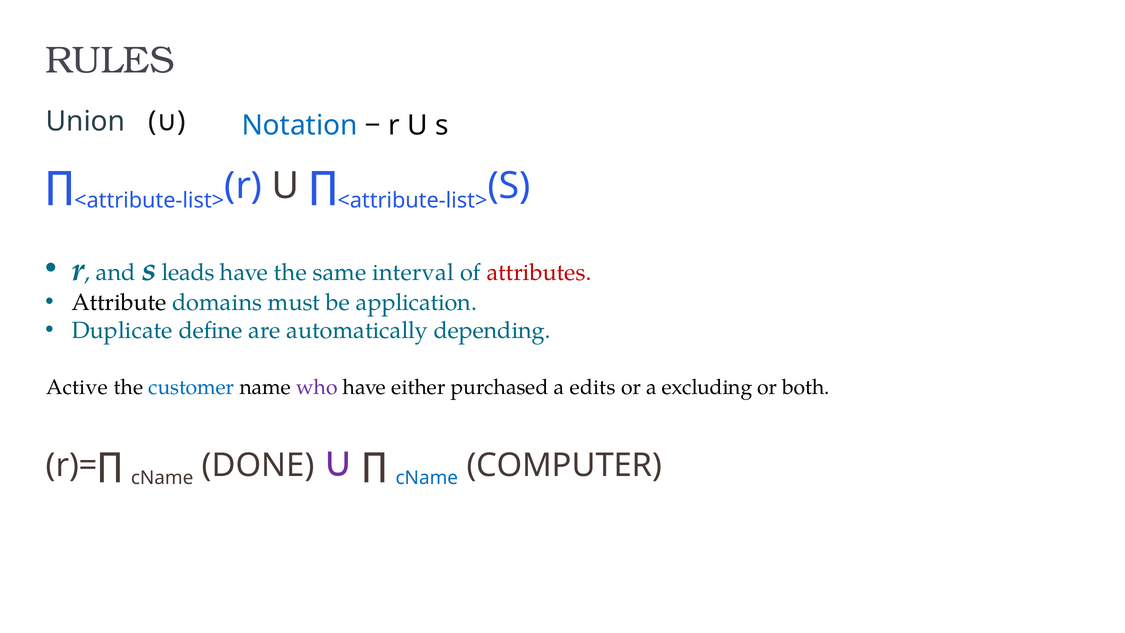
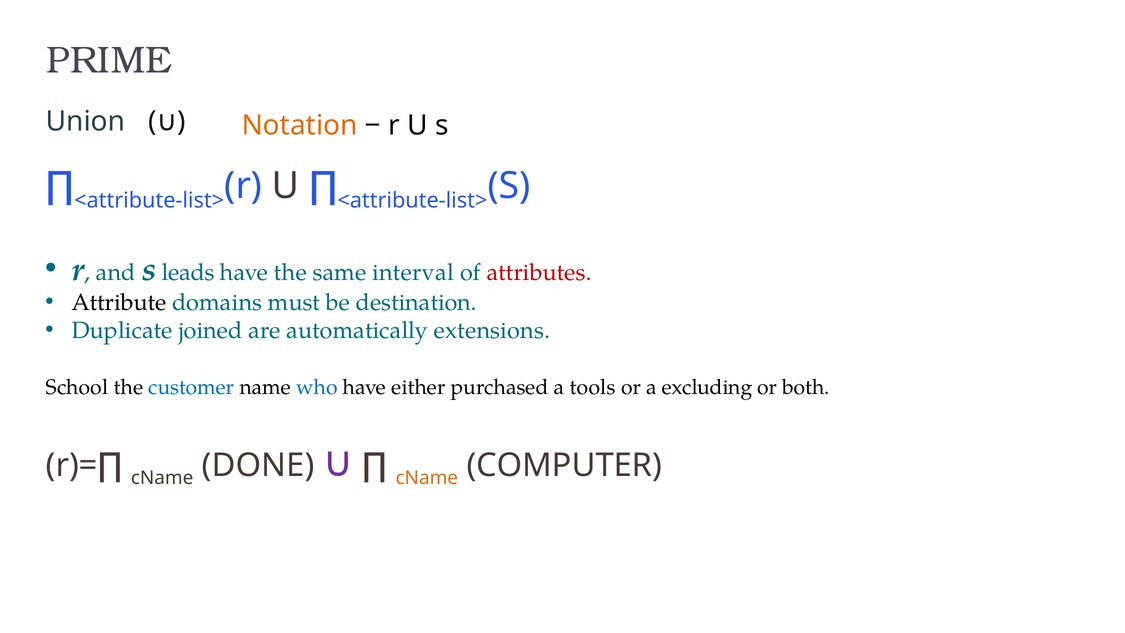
RULES: RULES -> PRIME (109, 60)
Notation colour: blue -> orange (300, 126)
application: application -> destination (416, 302)
define: define -> joined (211, 330)
depending: depending -> extensions (492, 330)
Active: Active -> School (77, 387)
who colour: purple -> blue (317, 387)
edits: edits -> tools (593, 387)
cName colour: blue -> orange (427, 478)
